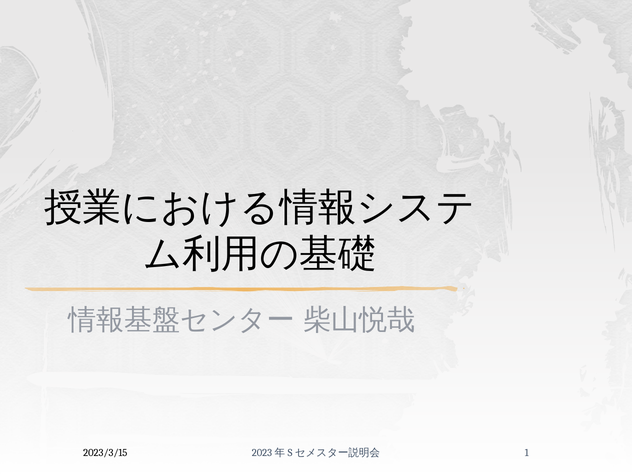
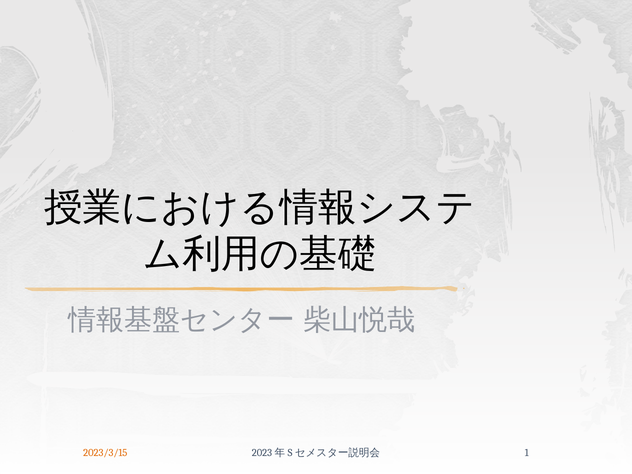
2023/3/15 colour: black -> orange (105, 453)
